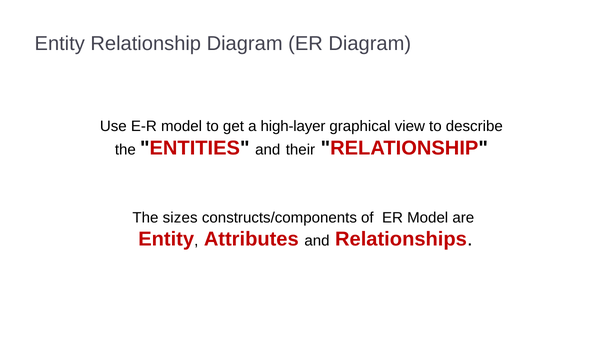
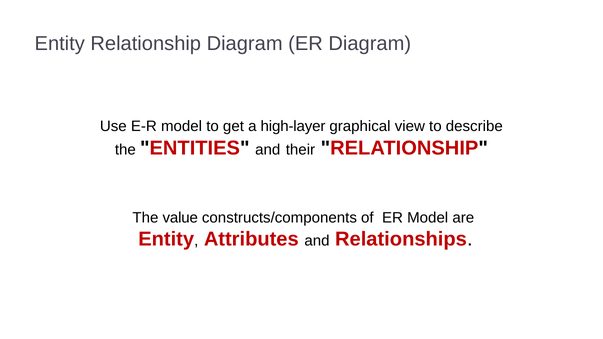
sizes: sizes -> value (180, 218)
